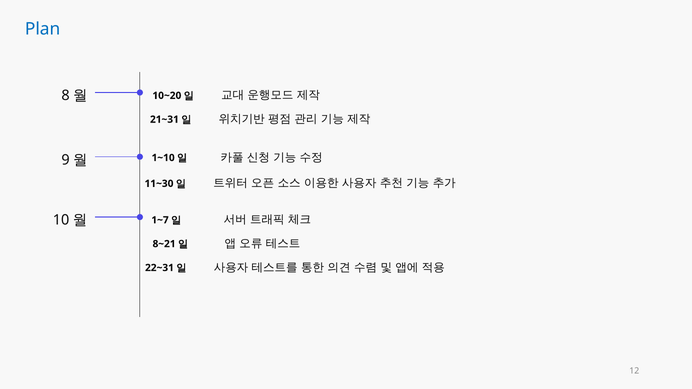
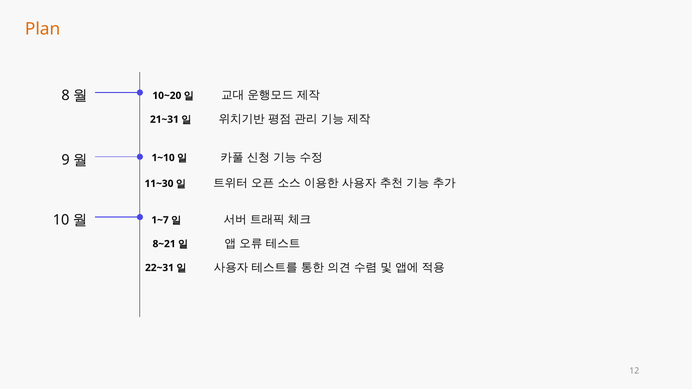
Plan colour: blue -> orange (43, 29)
